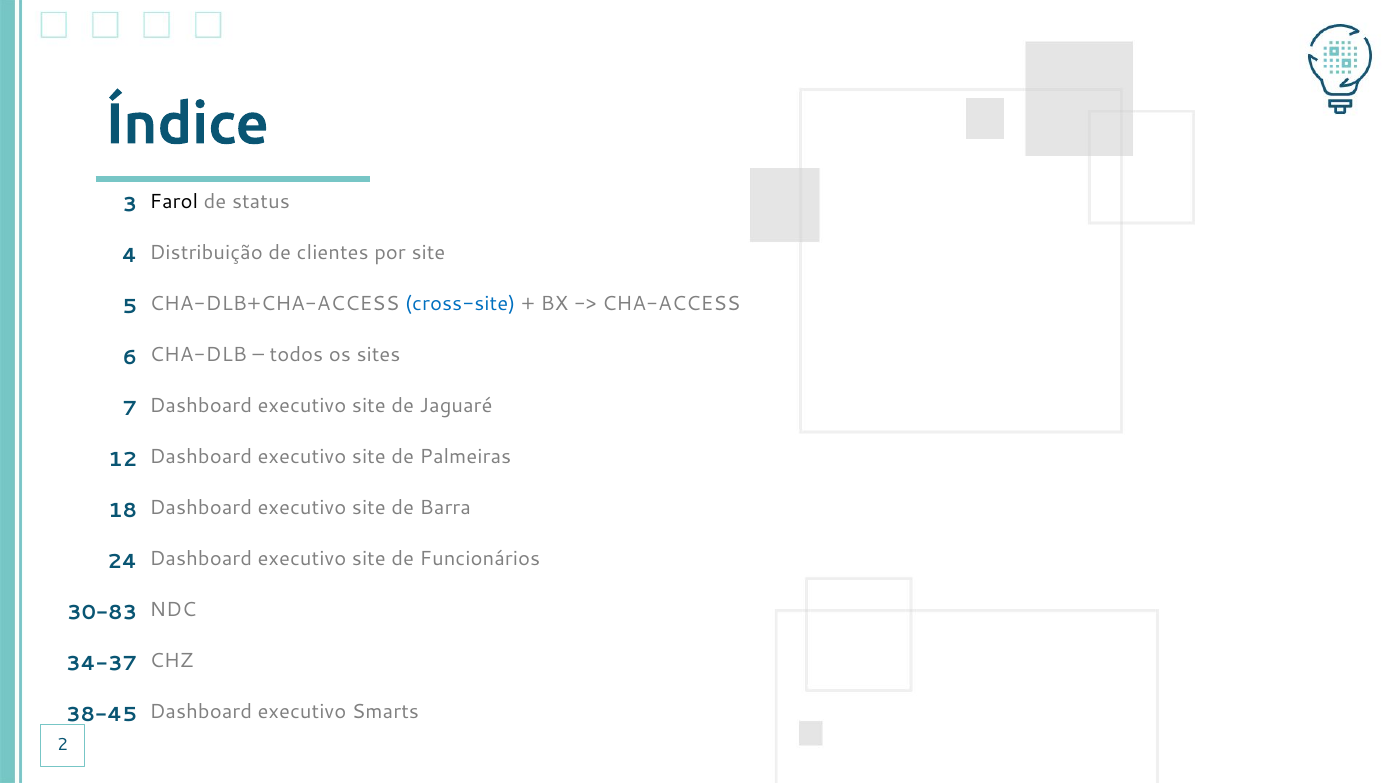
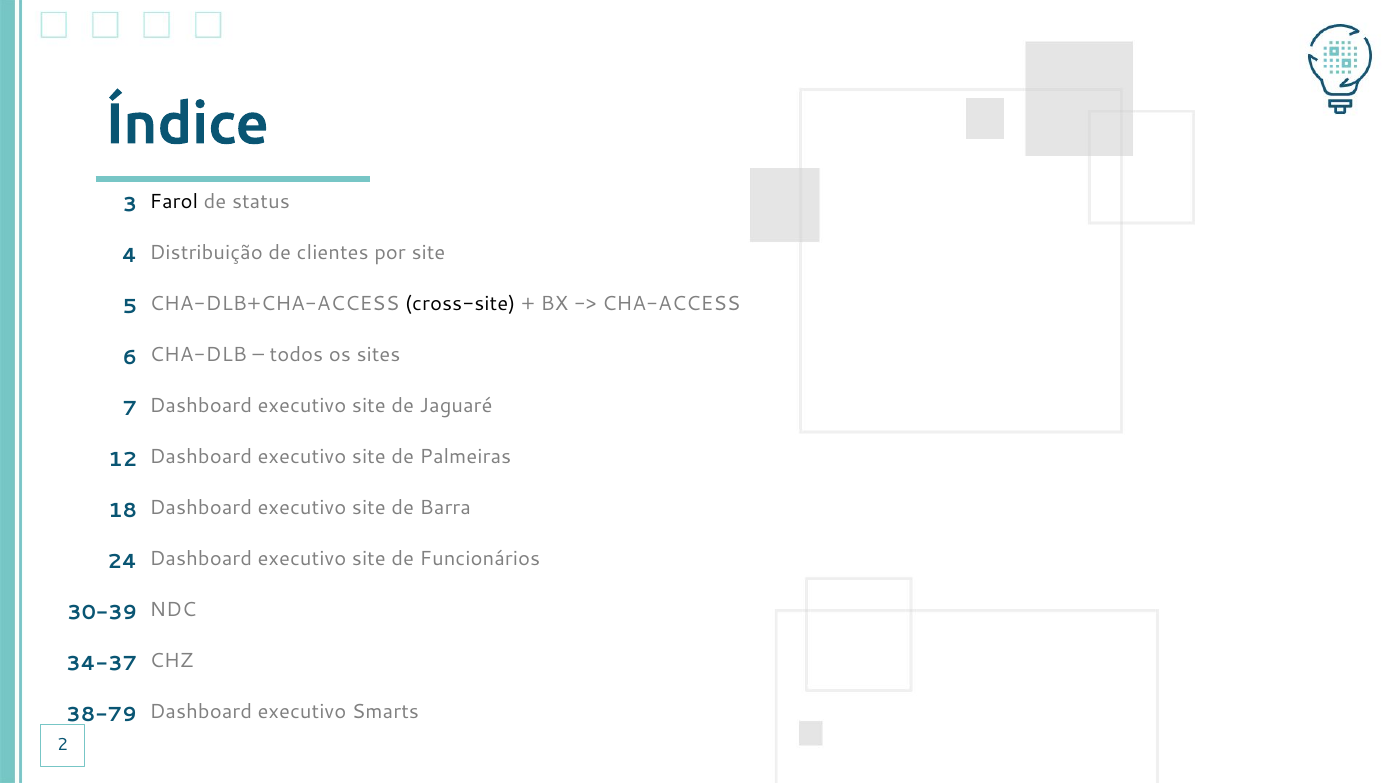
cross-site colour: blue -> black (460, 304)
30-83: 30-83 -> 30-39 (102, 613)
38-45: 38-45 -> 38-79 (102, 715)
